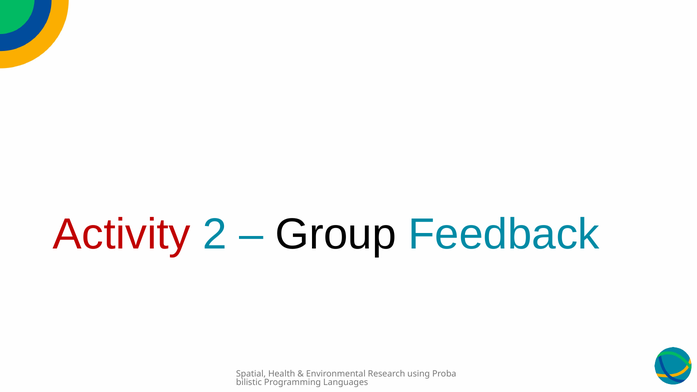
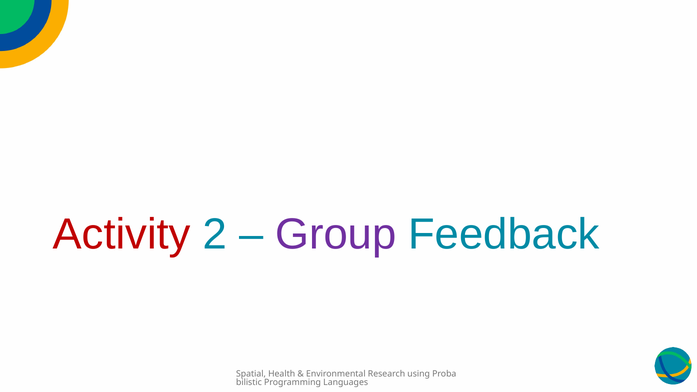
Group colour: black -> purple (336, 234)
